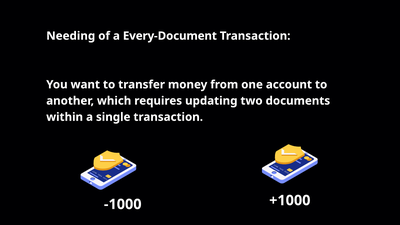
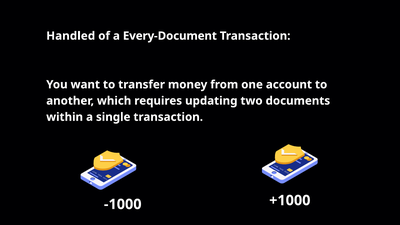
Needing: Needing -> Handled (71, 36)
